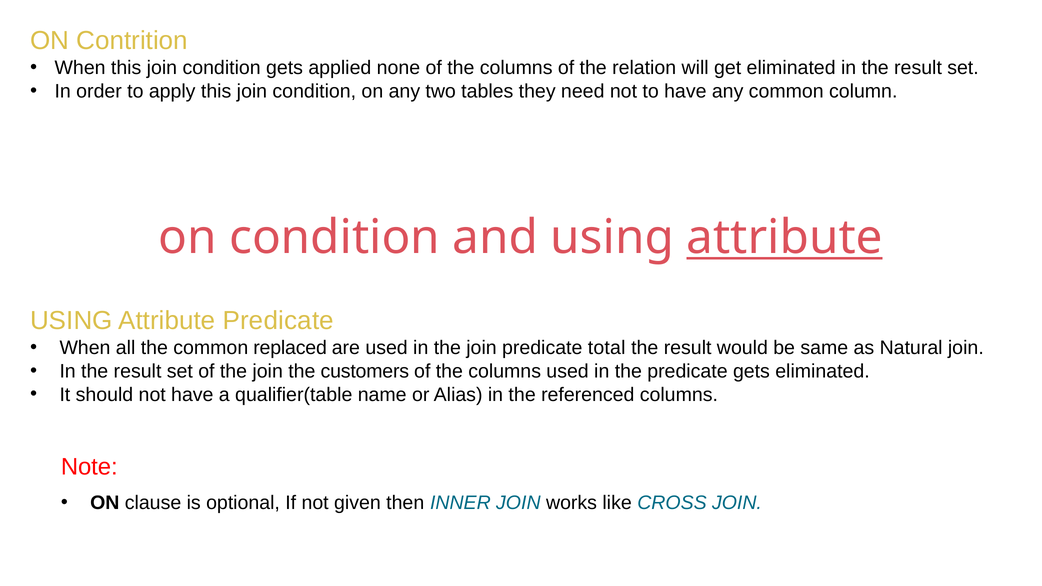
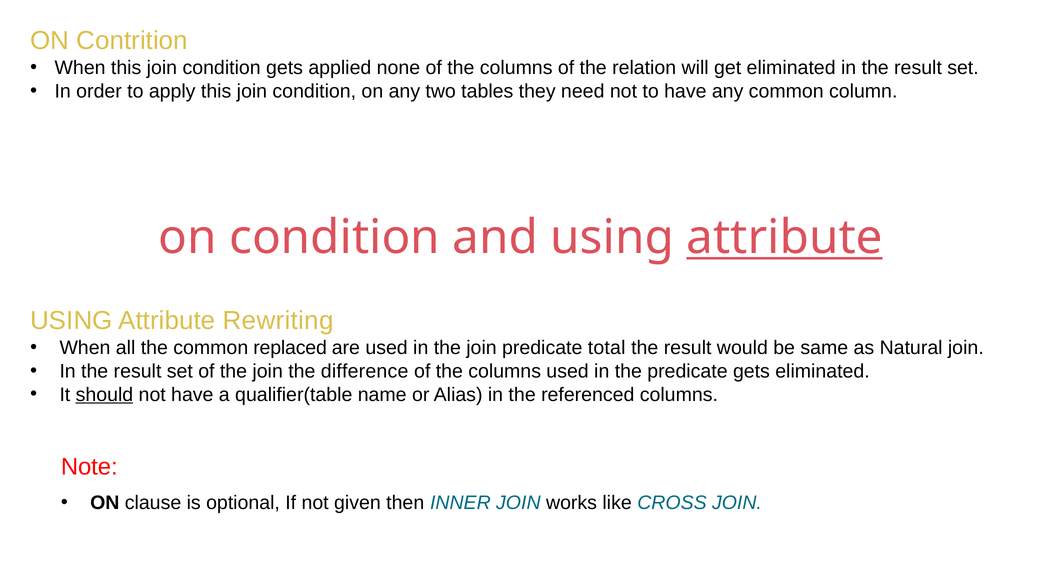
Attribute Predicate: Predicate -> Rewriting (278, 321)
customers: customers -> difference (365, 371)
should underline: none -> present (104, 395)
